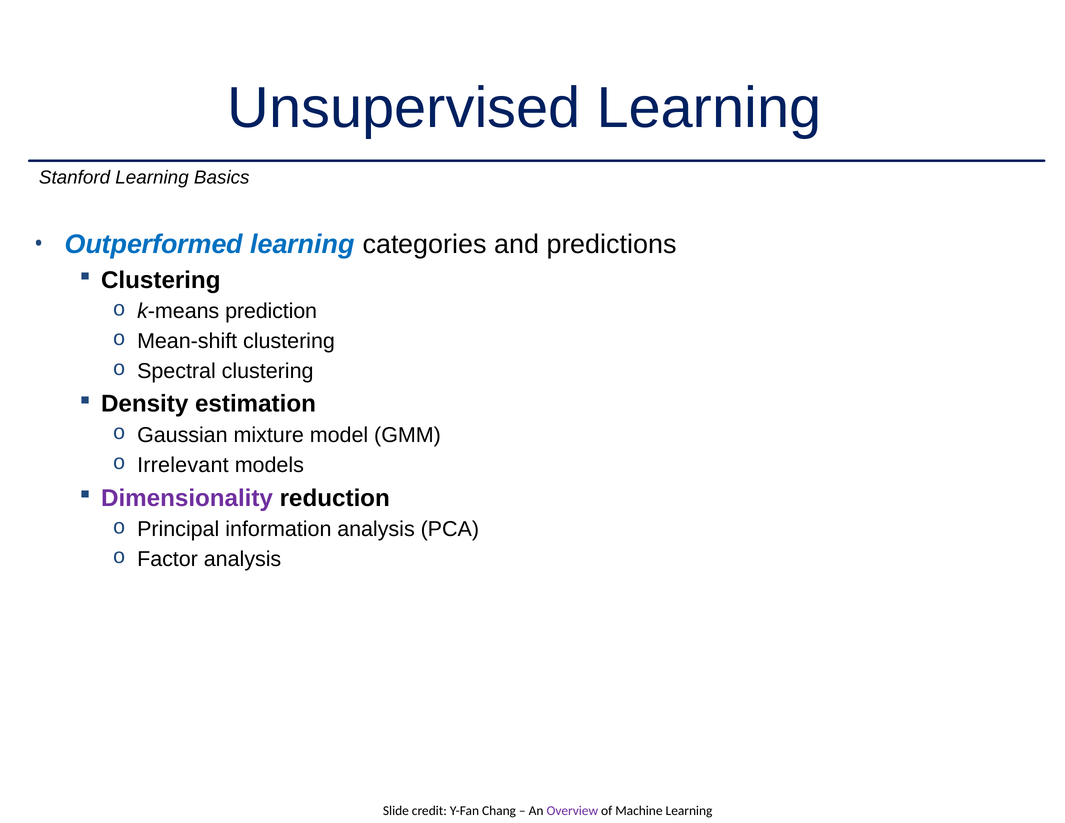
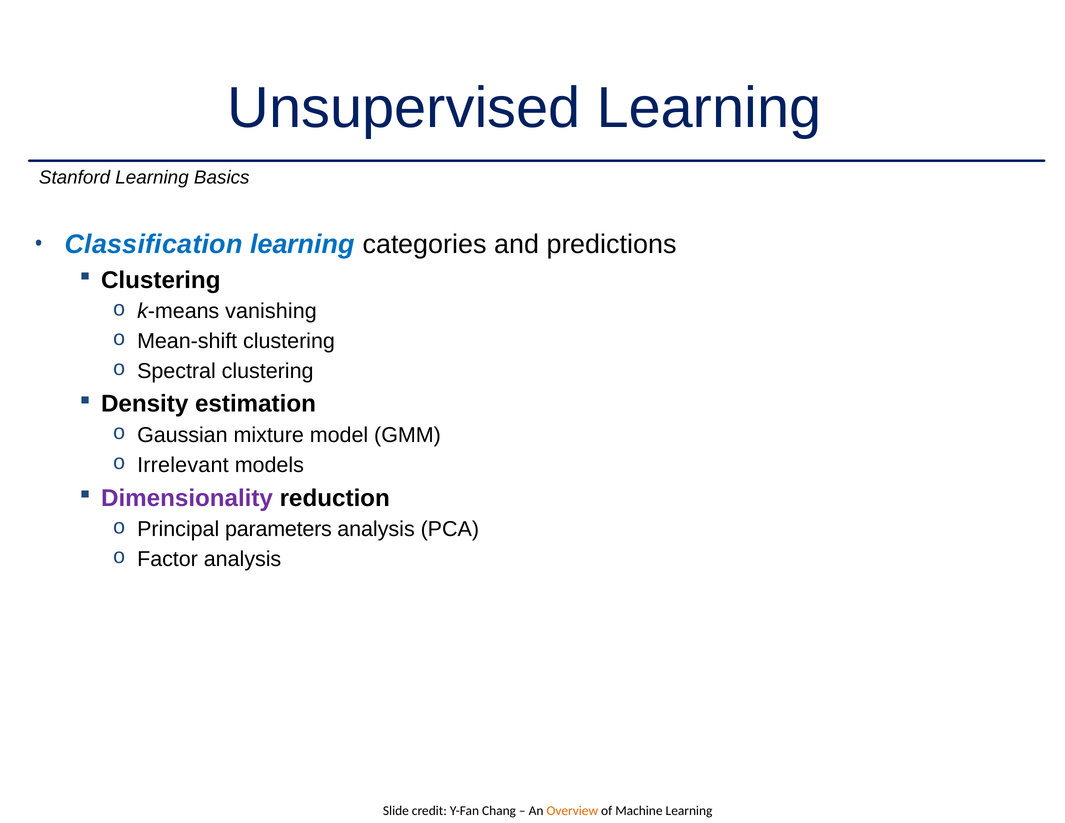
Outperformed: Outperformed -> Classification (154, 244)
prediction: prediction -> vanishing (271, 311)
information: information -> parameters (278, 529)
Overview colour: purple -> orange (572, 811)
